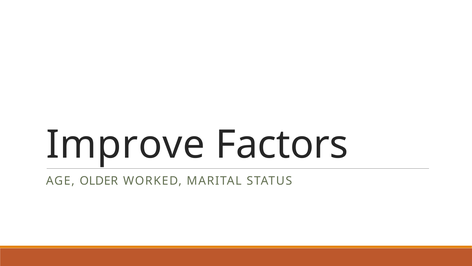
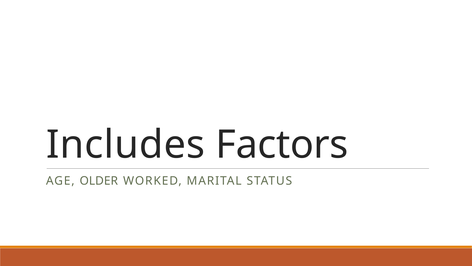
Improve: Improve -> Includes (126, 145)
